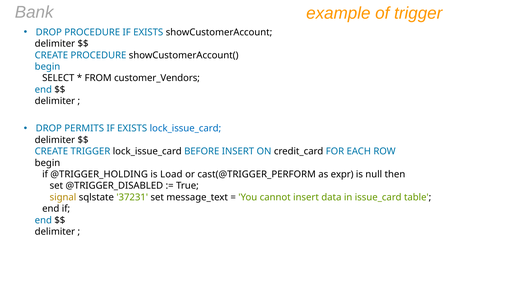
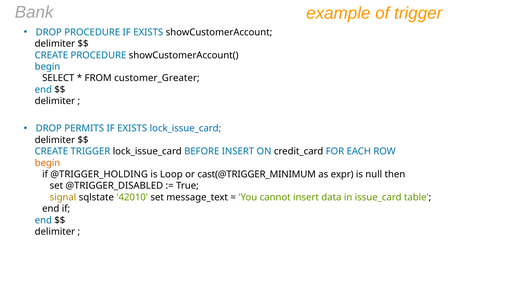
customer_Vendors: customer_Vendors -> customer_Greater (157, 78)
begin colour: black -> orange (47, 163)
Load: Load -> Loop (171, 174)
cast(@TRIGGER_PERFORM: cast(@TRIGGER_PERFORM -> cast(@TRIGGER_MINIMUM (257, 174)
37231: 37231 -> 42010 (132, 197)
